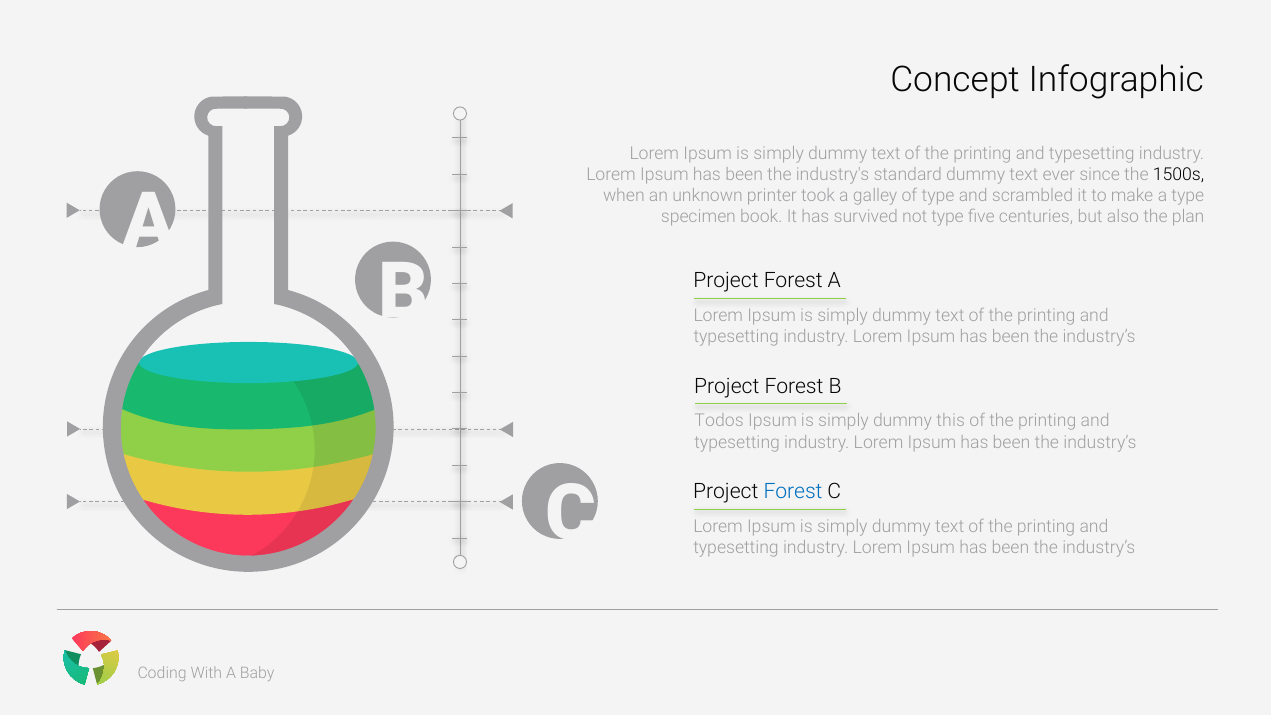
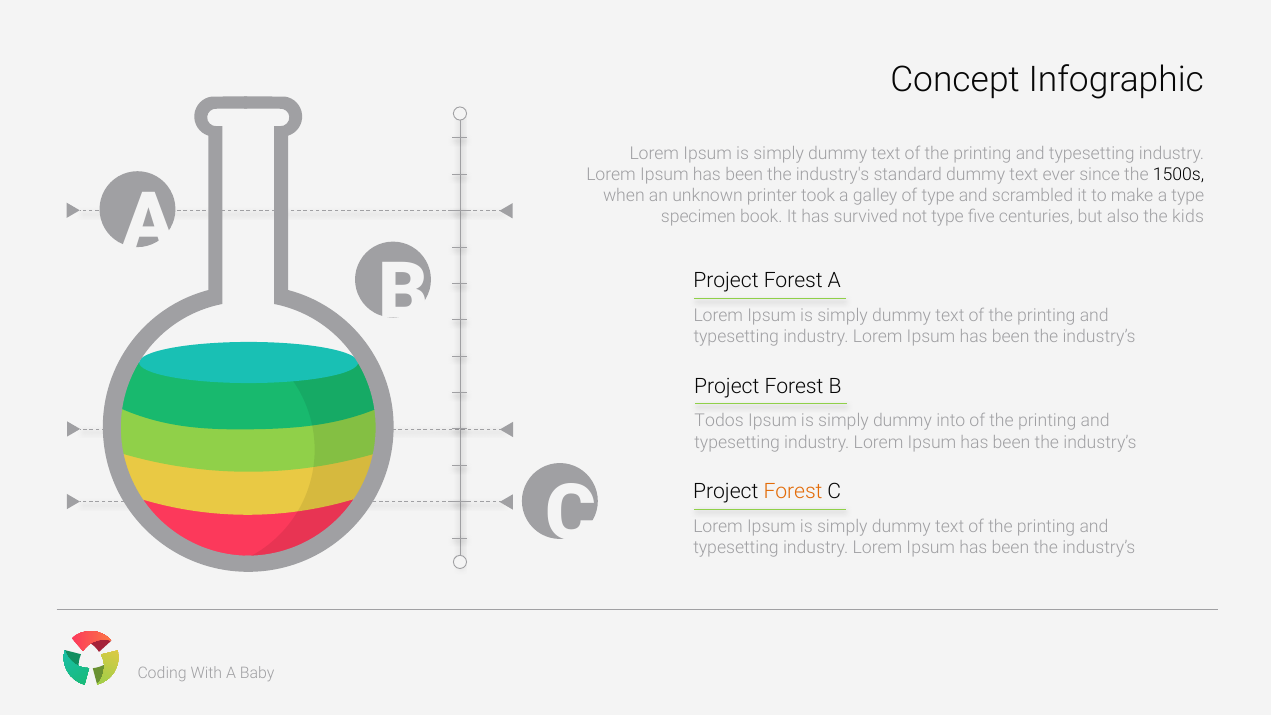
plan: plan -> kids (1188, 217)
this: this -> into (951, 421)
Forest colour: blue -> orange (793, 491)
